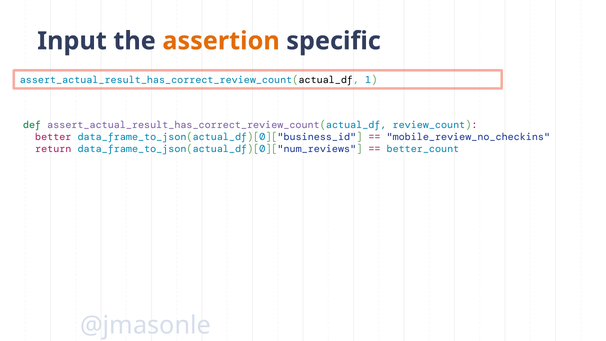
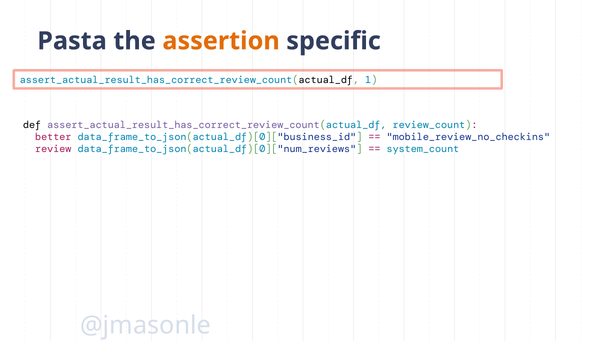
Input: Input -> Pasta (72, 41)
def colour: green -> black (32, 125)
return: return -> review (53, 149)
better_count: better_count -> system_count (423, 149)
